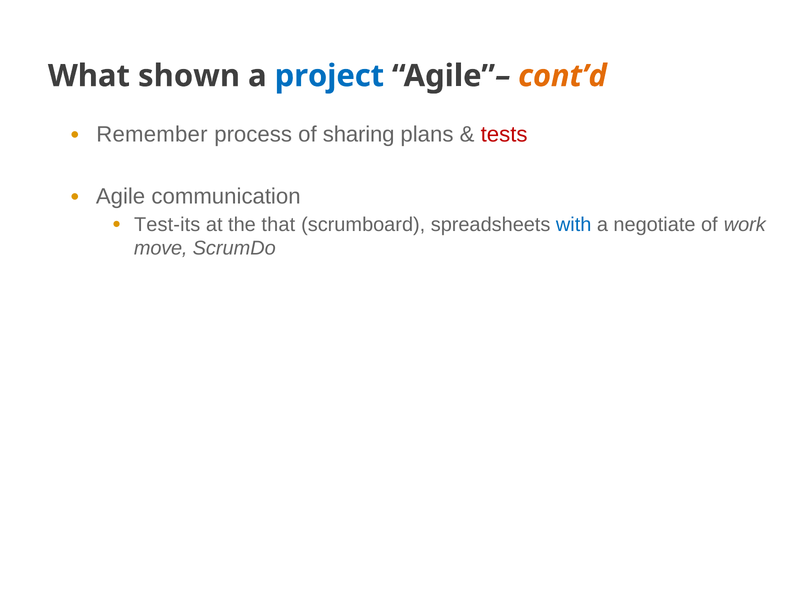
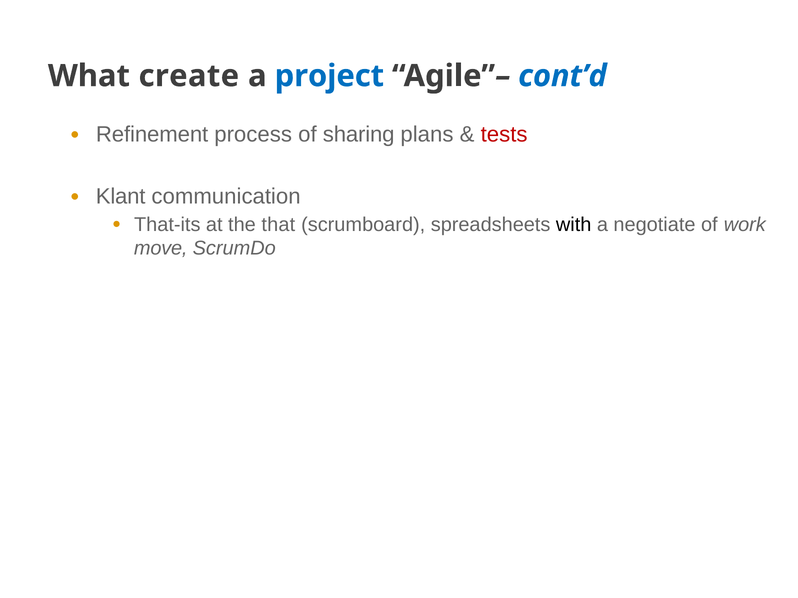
shown: shown -> create (189, 76)
cont’d colour: orange -> blue (562, 76)
Remember: Remember -> Refinement (152, 135)
Agile: Agile -> Klant (121, 197)
Test-its: Test-its -> That-its (167, 225)
with colour: blue -> black (574, 225)
